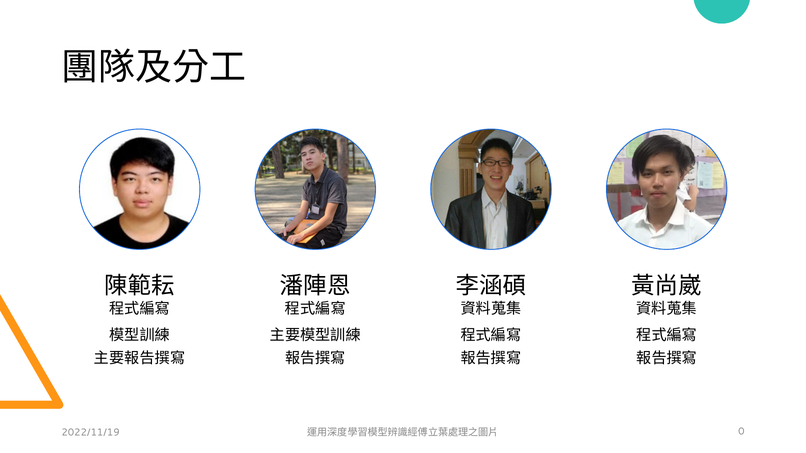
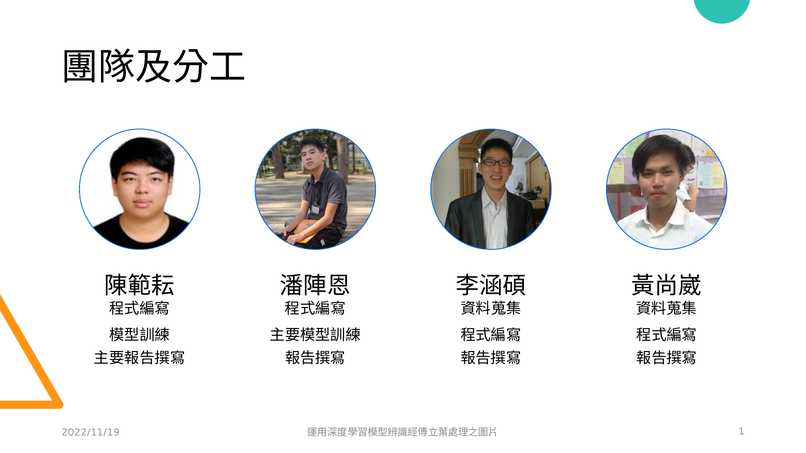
0: 0 -> 1 (741, 432)
